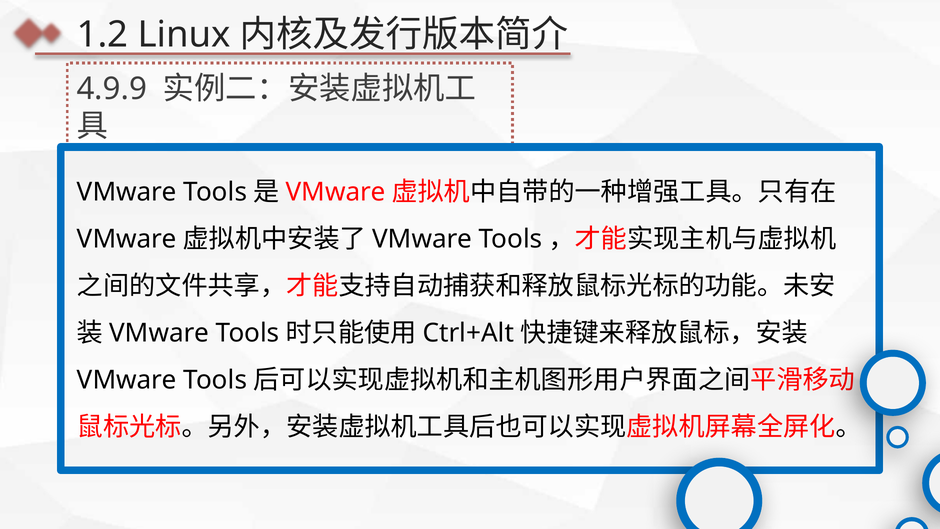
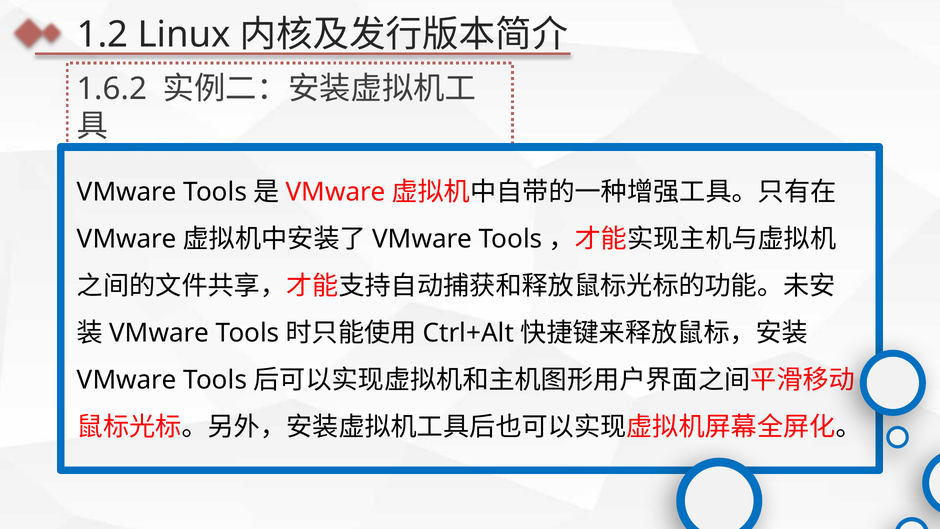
4.9.9: 4.9.9 -> 1.6.2 (112, 89)
